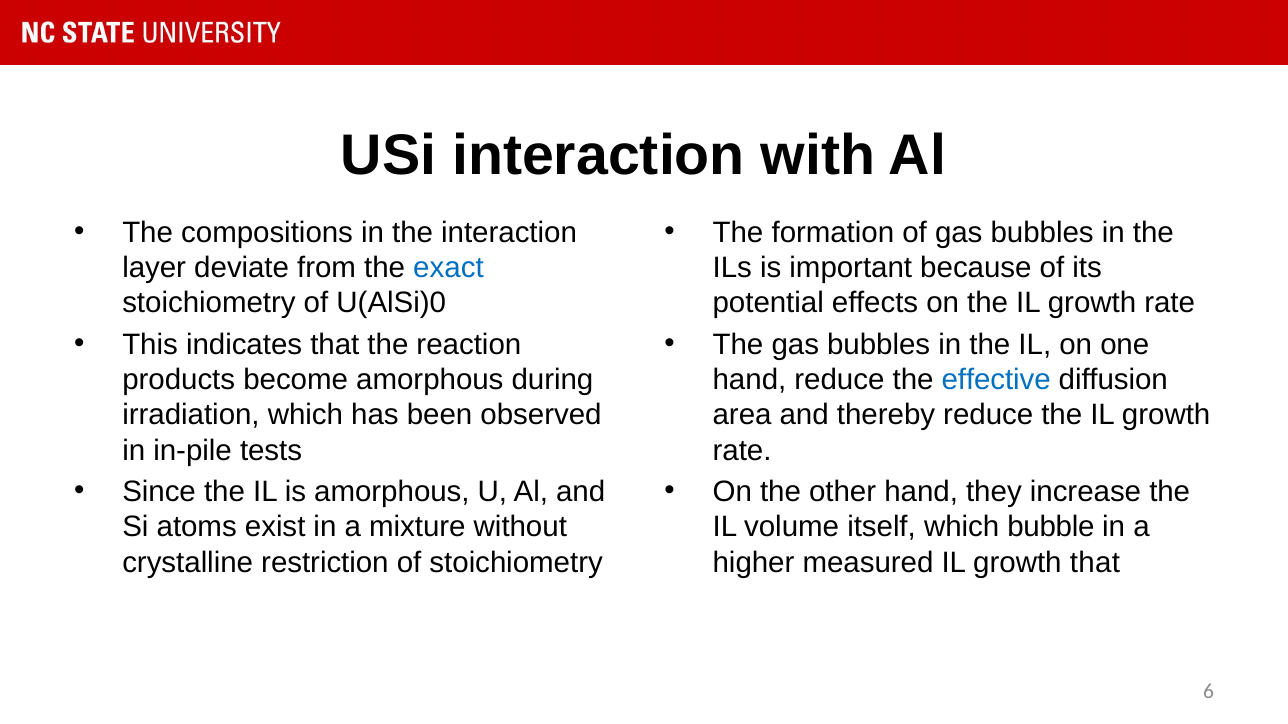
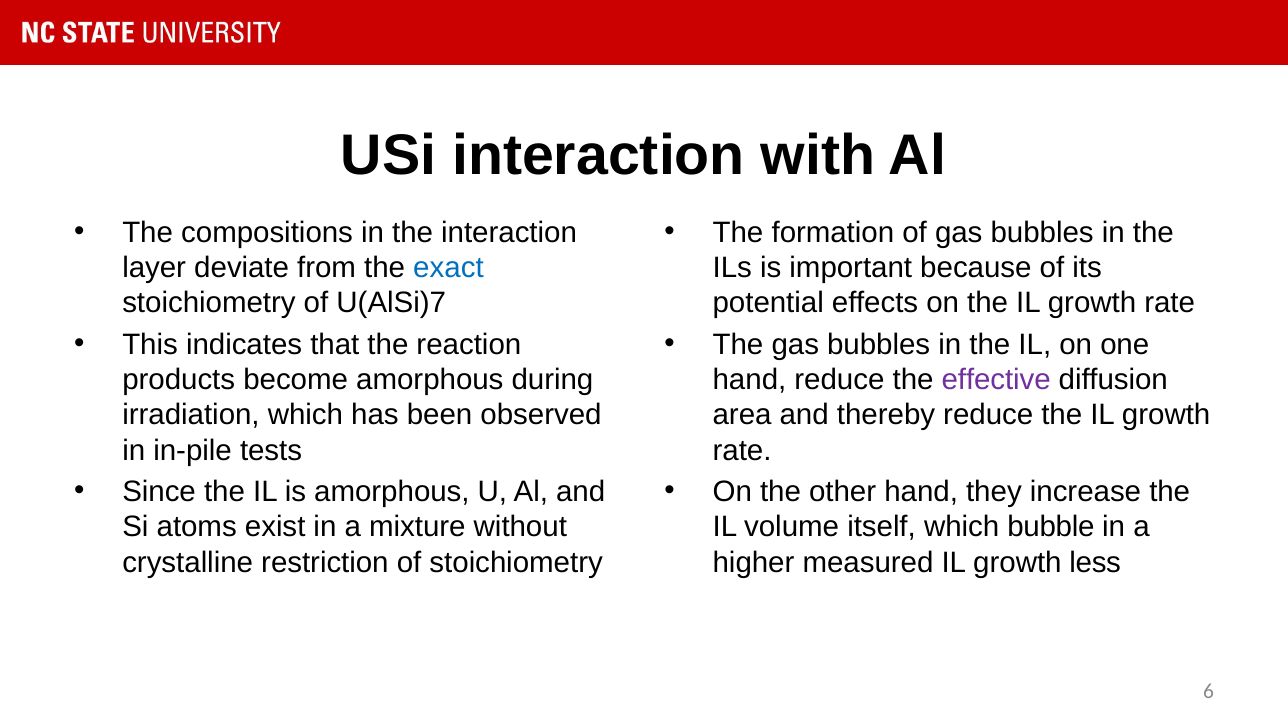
U(AlSi)0: U(AlSi)0 -> U(AlSi)7 (391, 303)
effective colour: blue -> purple (996, 380)
growth that: that -> less (1095, 563)
